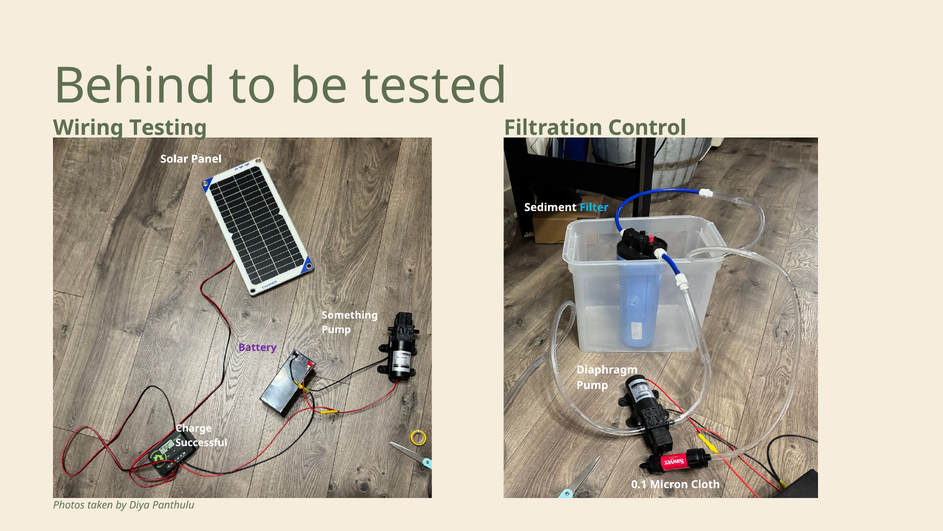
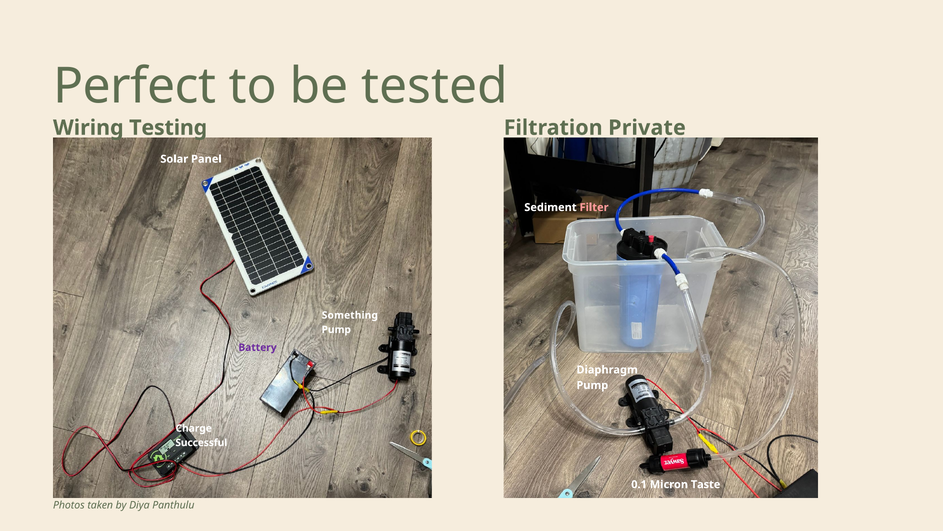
Behind: Behind -> Perfect (135, 86)
Control: Control -> Private (647, 128)
Filter colour: light blue -> pink (594, 207)
Cloth: Cloth -> Taste (706, 484)
